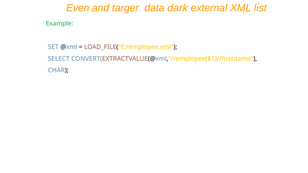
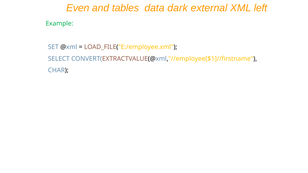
targer: targer -> tables (125, 8)
list: list -> left (261, 8)
